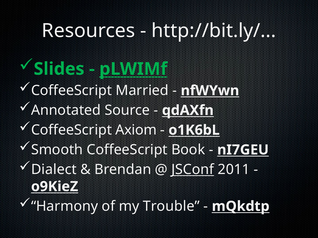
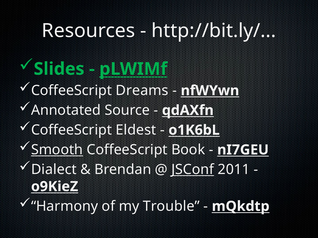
Married: Married -> Dreams (142, 91)
Axiom: Axiom -> Eldest (136, 130)
Smooth underline: none -> present (57, 150)
